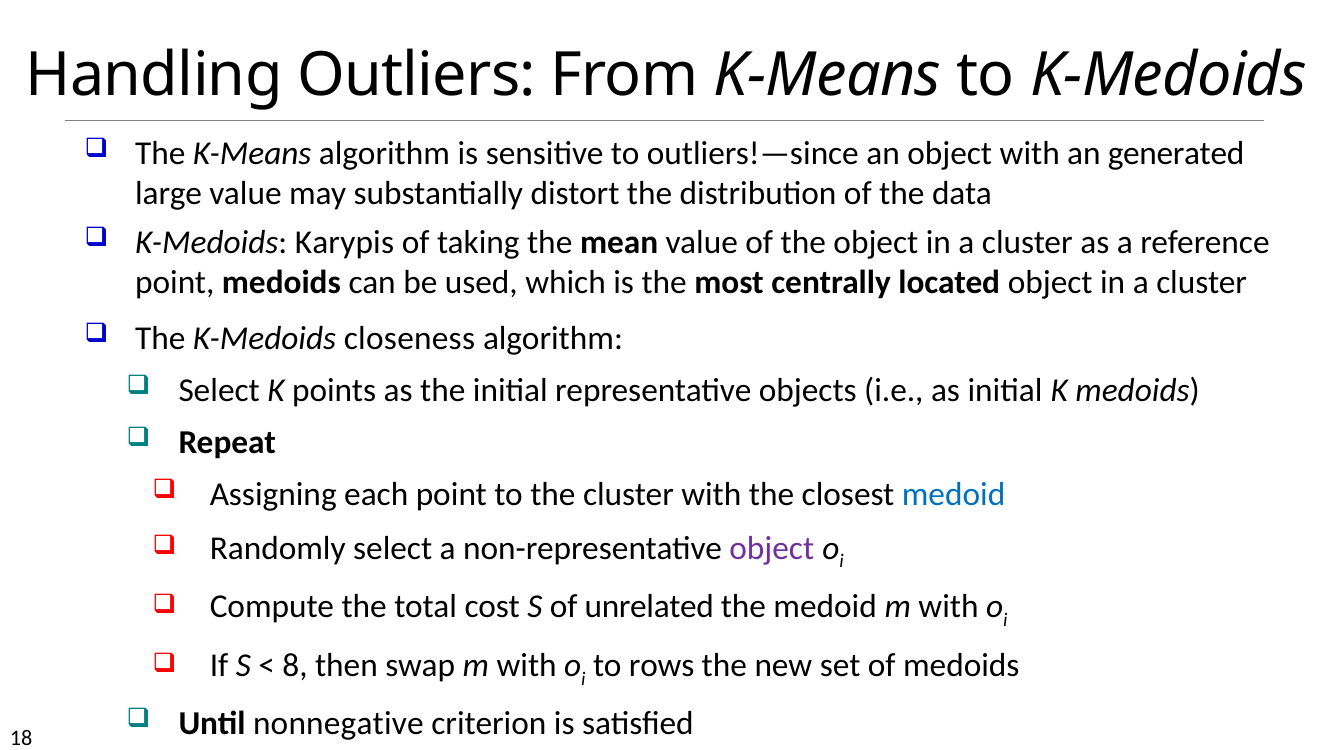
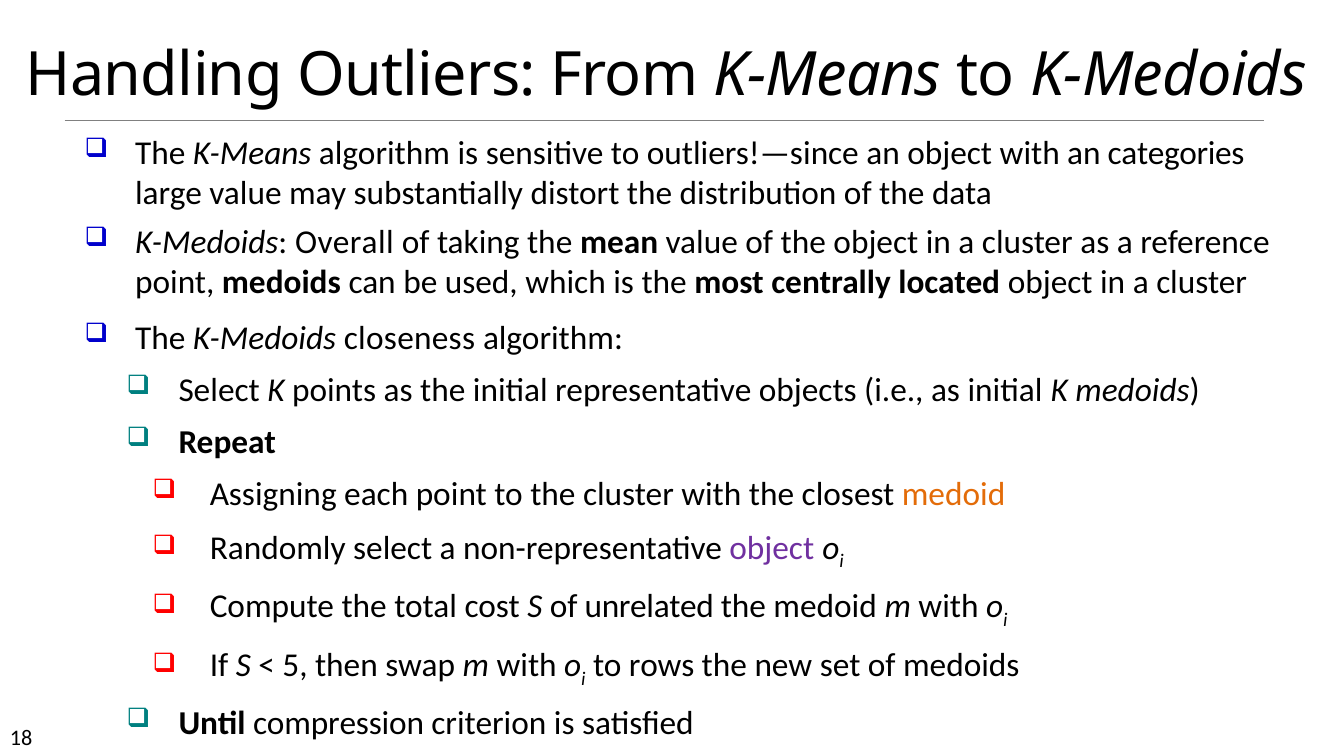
generated: generated -> categories (1176, 154)
Karypis: Karypis -> Overall (344, 242)
medoid colour: blue -> orange (954, 495)
8: 8 -> 5 (295, 666)
nonnegative: nonnegative -> compression (339, 723)
